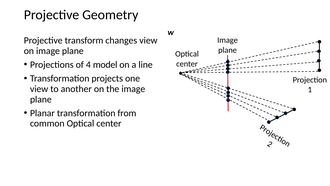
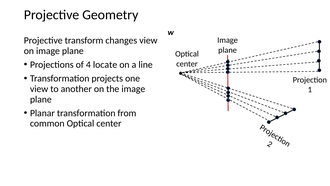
model: model -> locate (105, 65)
